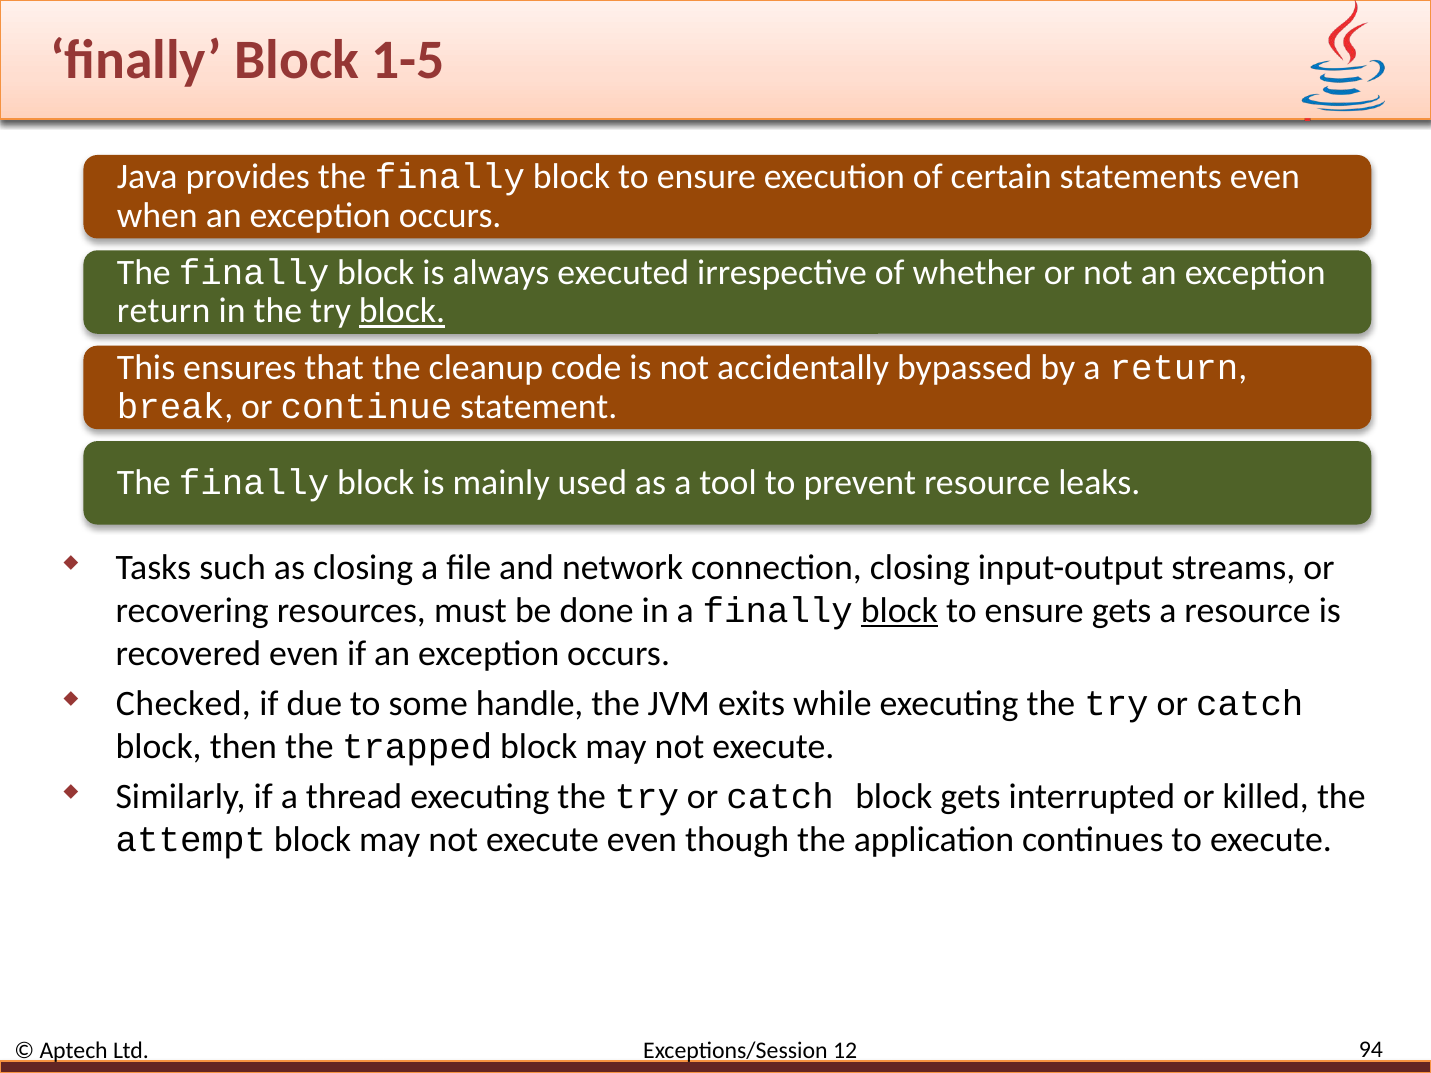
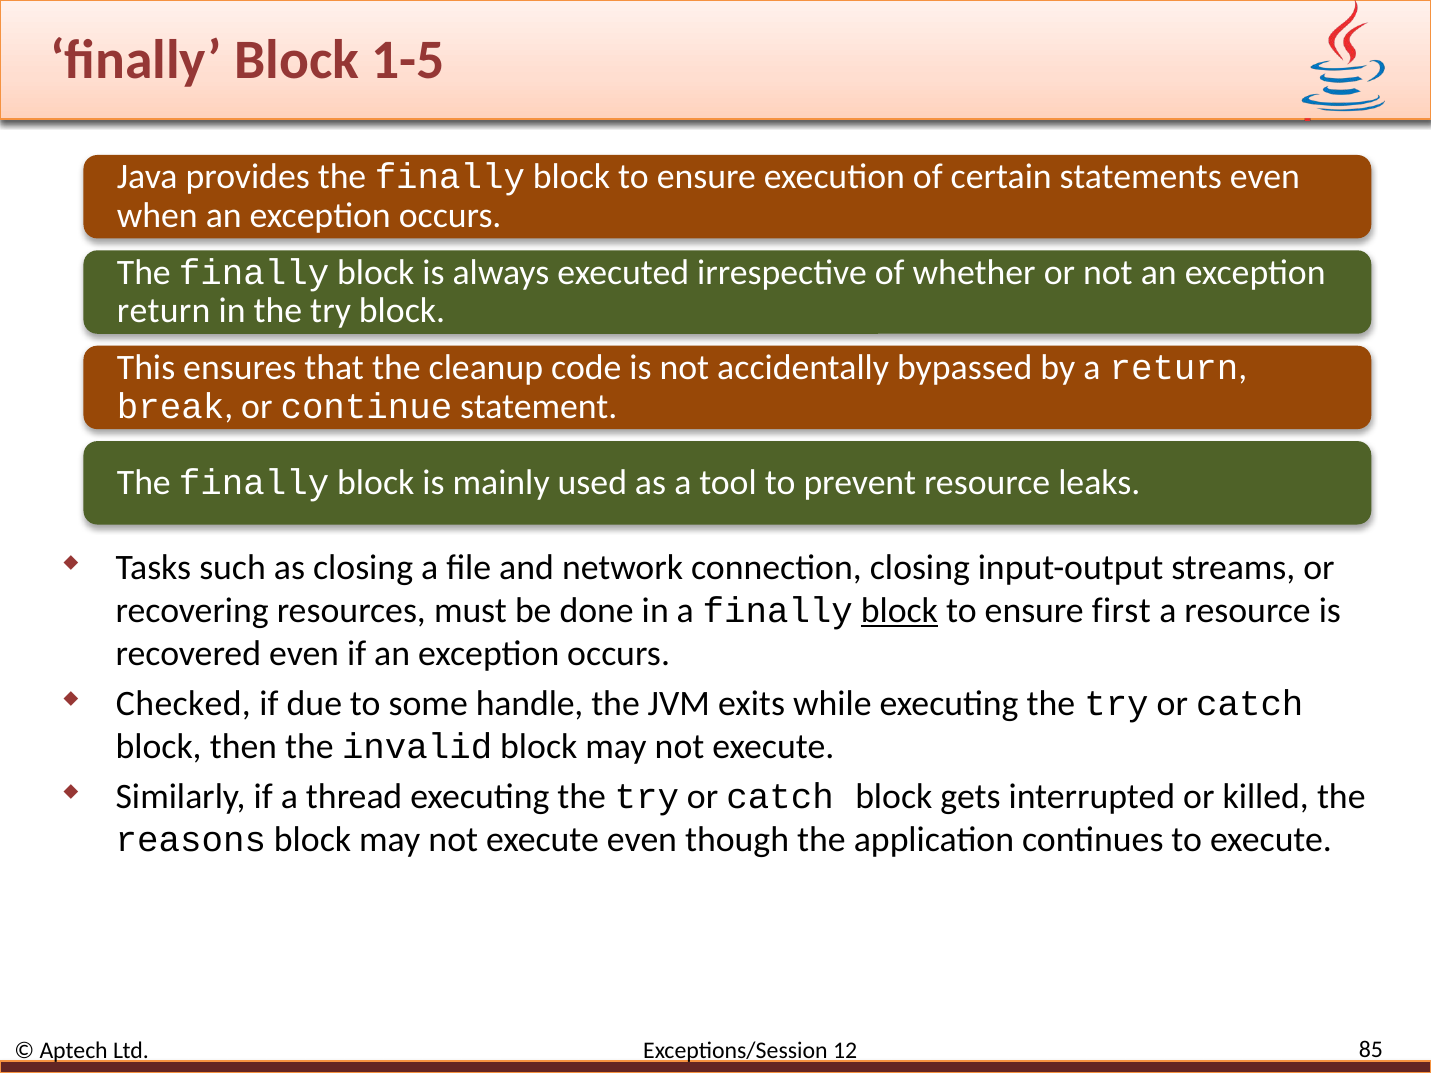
block underline: present -> none (402, 311)
ensure gets: gets -> first (1121, 611)
trapped: trapped -> invalid (417, 747)
attempt: attempt -> reasons (191, 840)
94: 94 -> 85 (1371, 1050)
